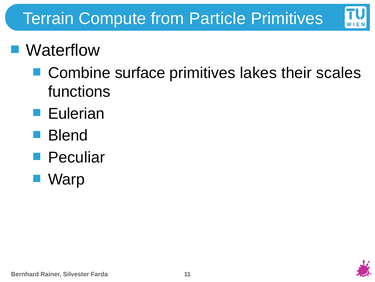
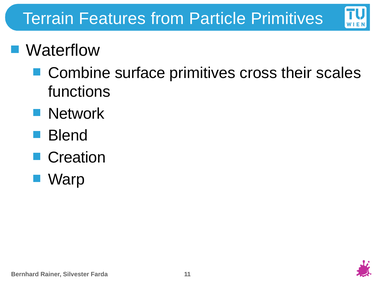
Compute: Compute -> Features (112, 18)
lakes: lakes -> cross (258, 73)
Eulerian: Eulerian -> Network (76, 113)
Peculiar: Peculiar -> Creation (77, 157)
